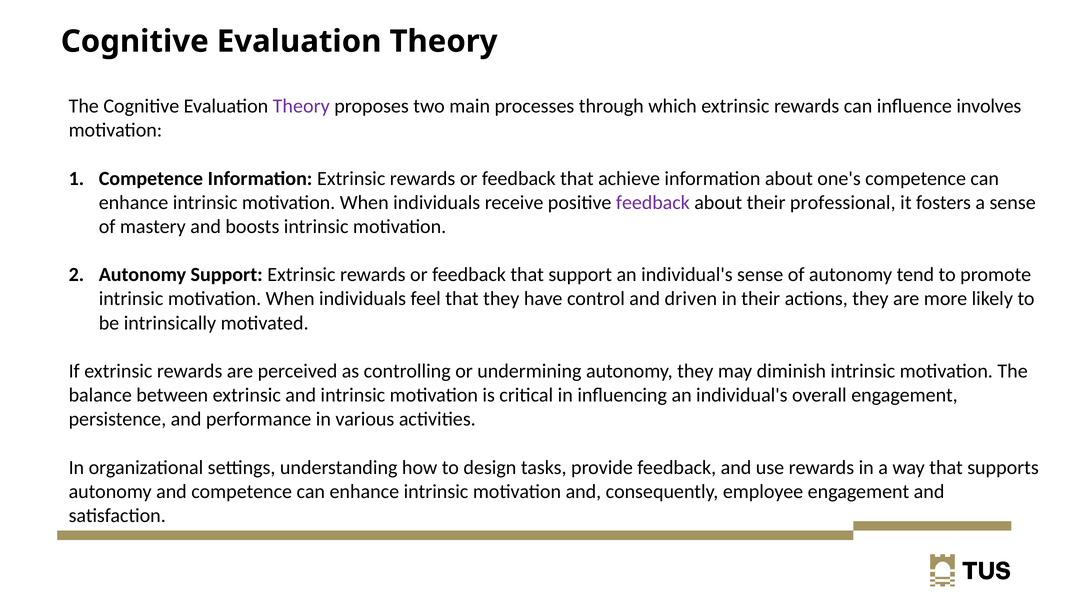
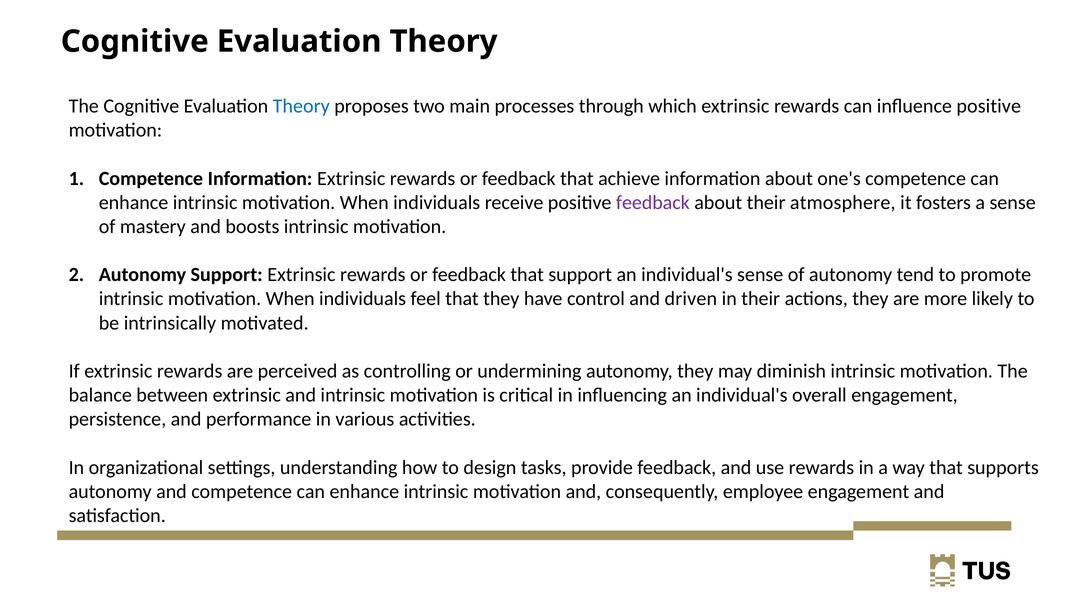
Theory colour: purple -> blue (301, 106)
influence involves: involves -> positive (989, 106)
professional: professional -> atmosphere (843, 202)
